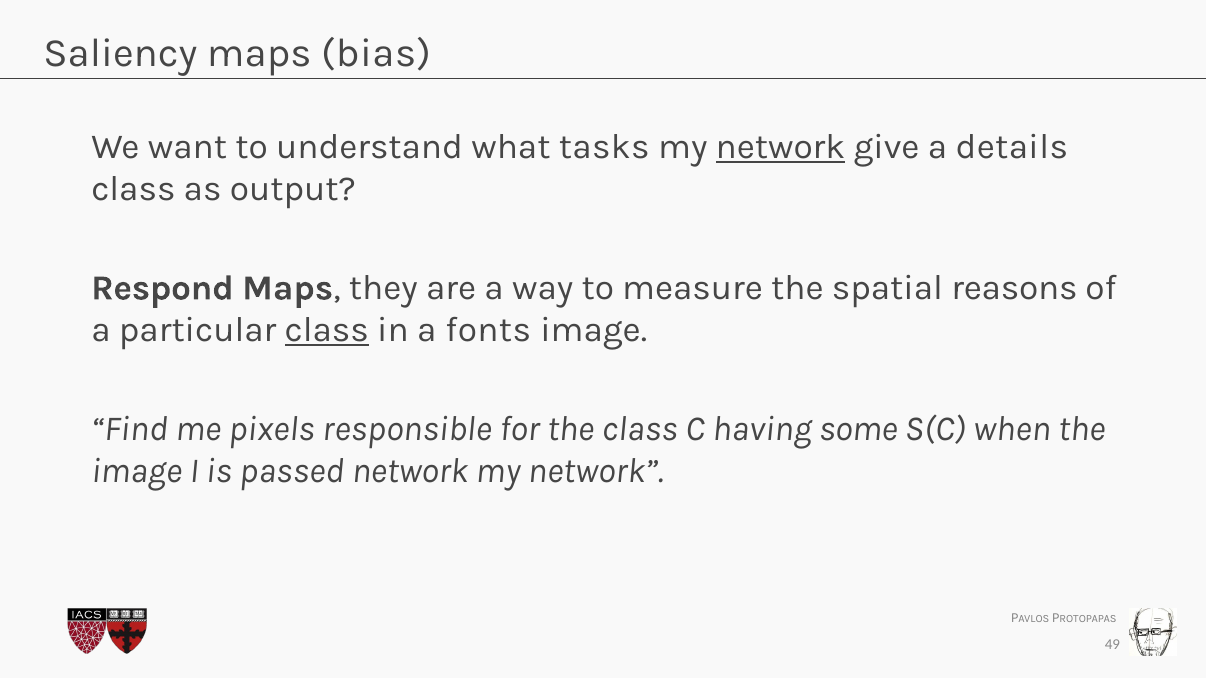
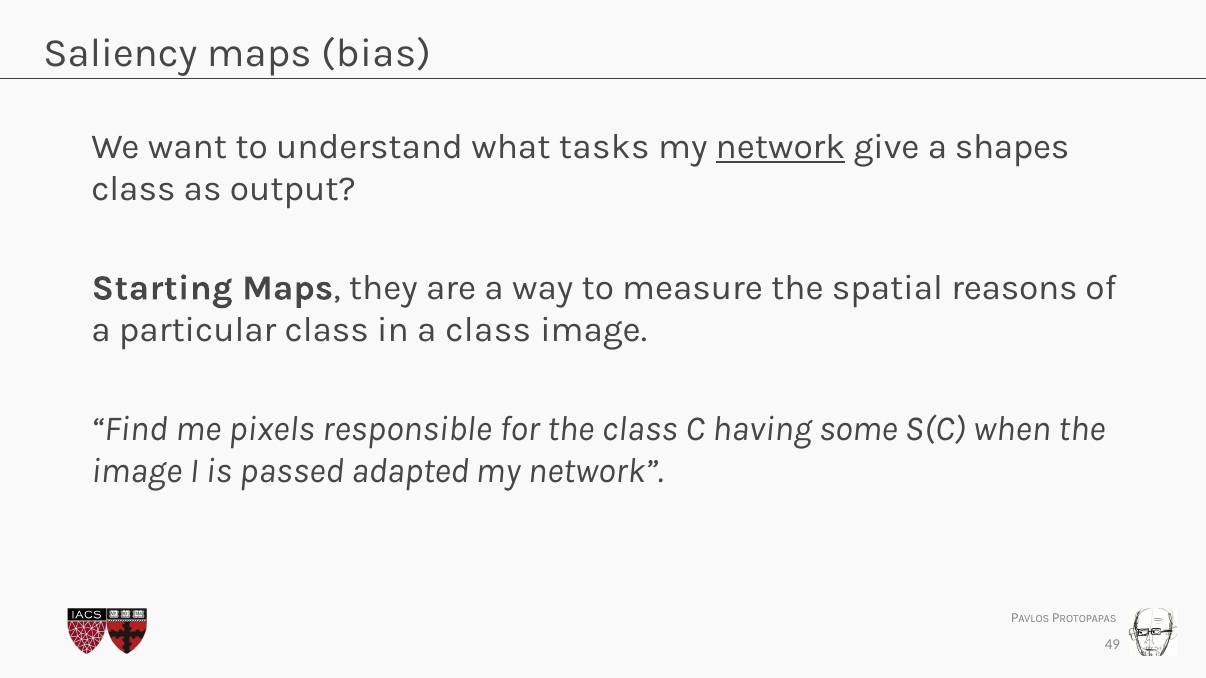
details: details -> shapes (1012, 147)
Respond: Respond -> Starting (162, 288)
class underline: present -> none (327, 330)
a fonts: fonts -> class (488, 330)
passed network: network -> adapted (410, 471)
